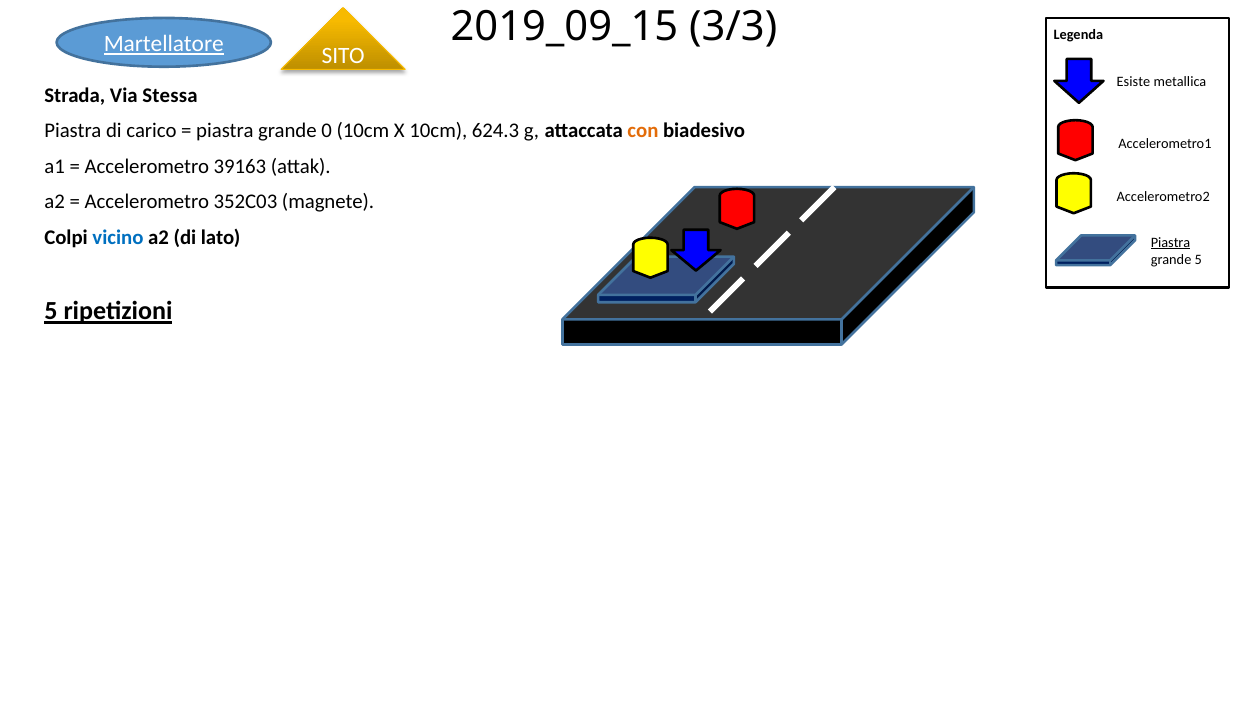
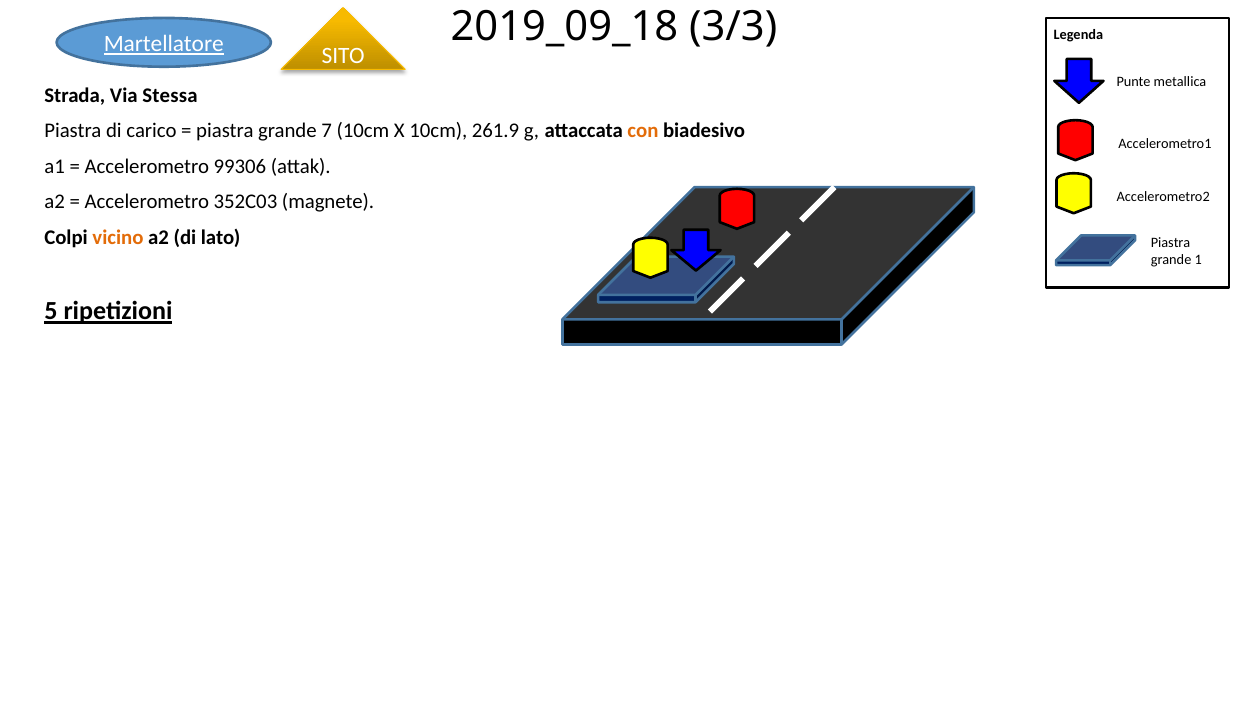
2019_09_15: 2019_09_15 -> 2019_09_18 (564, 27)
Esiste: Esiste -> Punte (1134, 82)
0: 0 -> 7 (327, 131)
624.3: 624.3 -> 261.9 (496, 131)
39163: 39163 -> 99306 (240, 166)
vicino colour: blue -> orange (118, 237)
Piastra underline: present -> none (1171, 242)
grande 5: 5 -> 1 (1198, 260)
